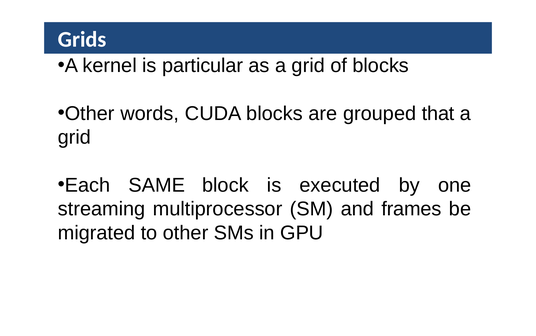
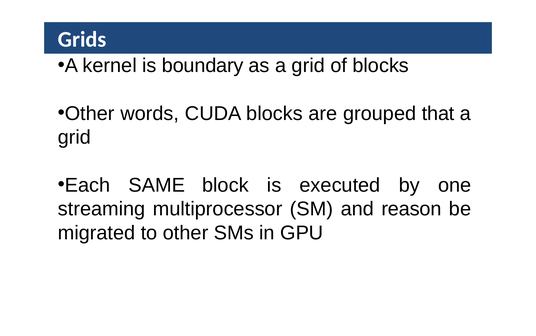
particular: particular -> boundary (203, 66)
frames: frames -> reason (412, 209)
